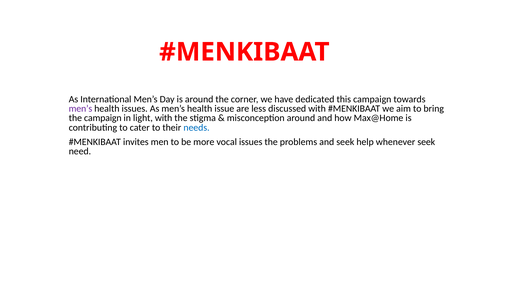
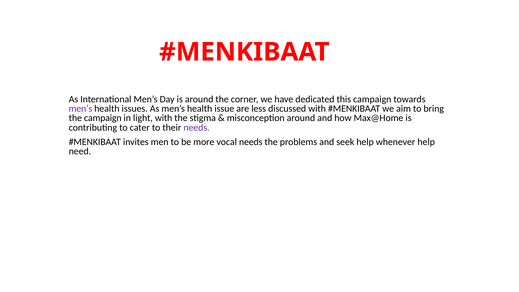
needs colour: blue -> purple (197, 128)
vocal issues: issues -> needs (251, 142)
whenever seek: seek -> help (426, 142)
